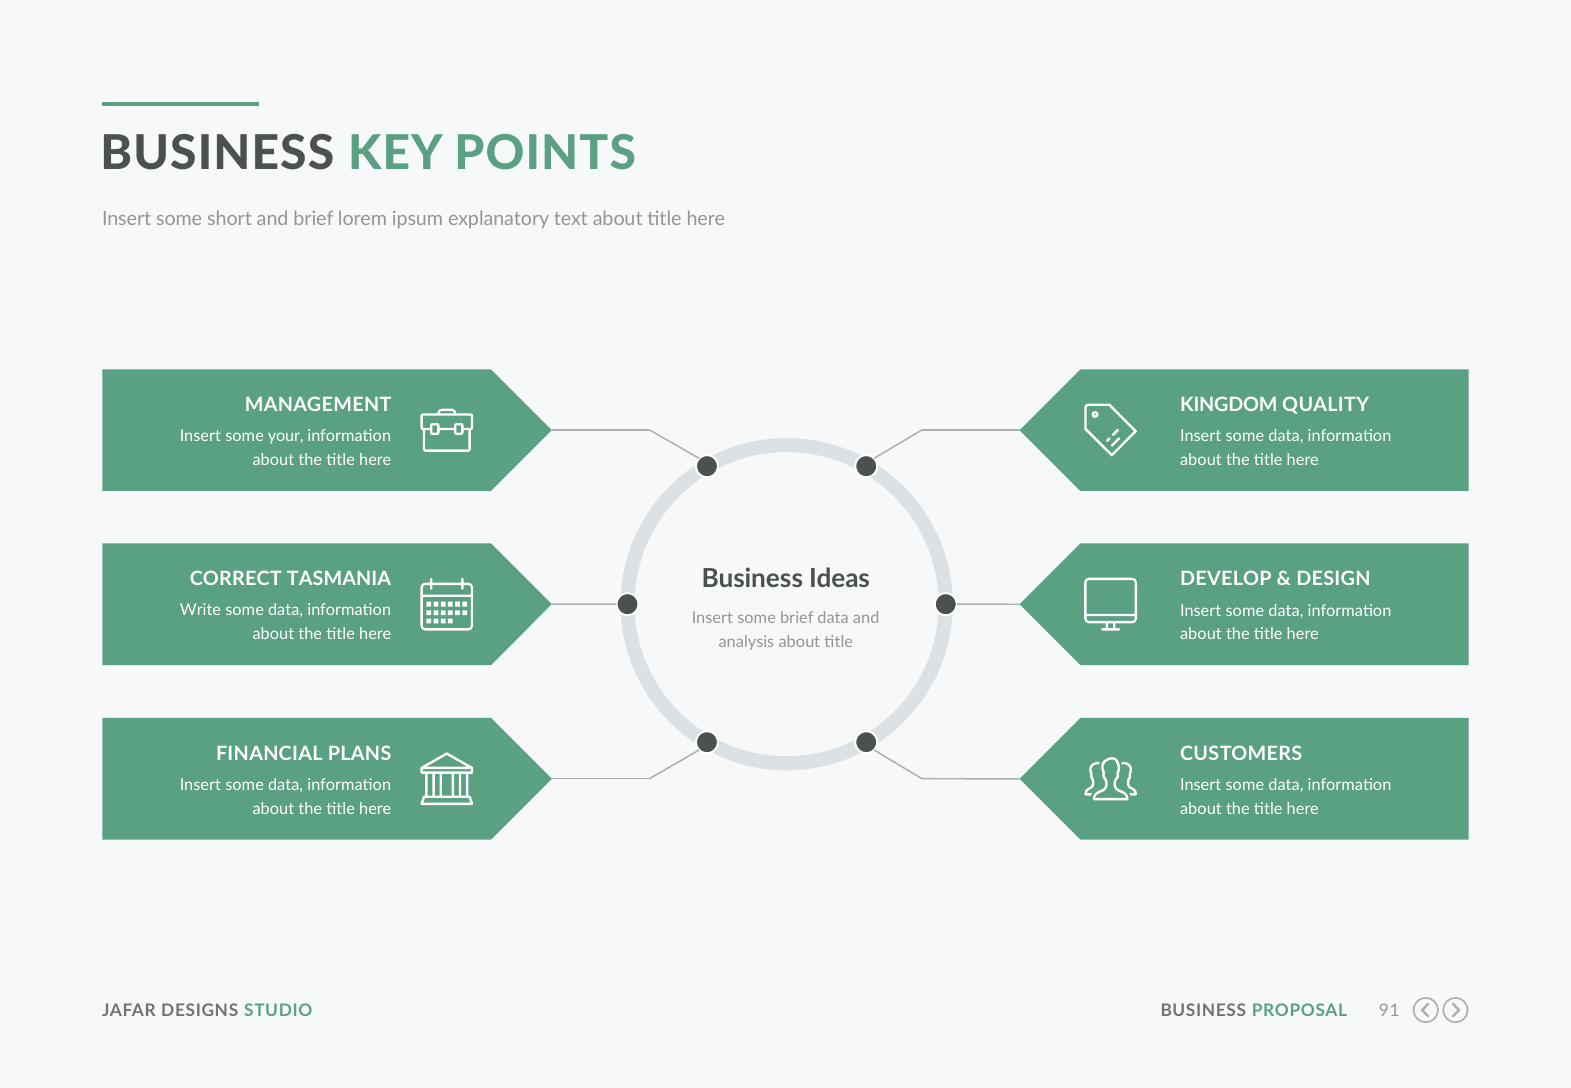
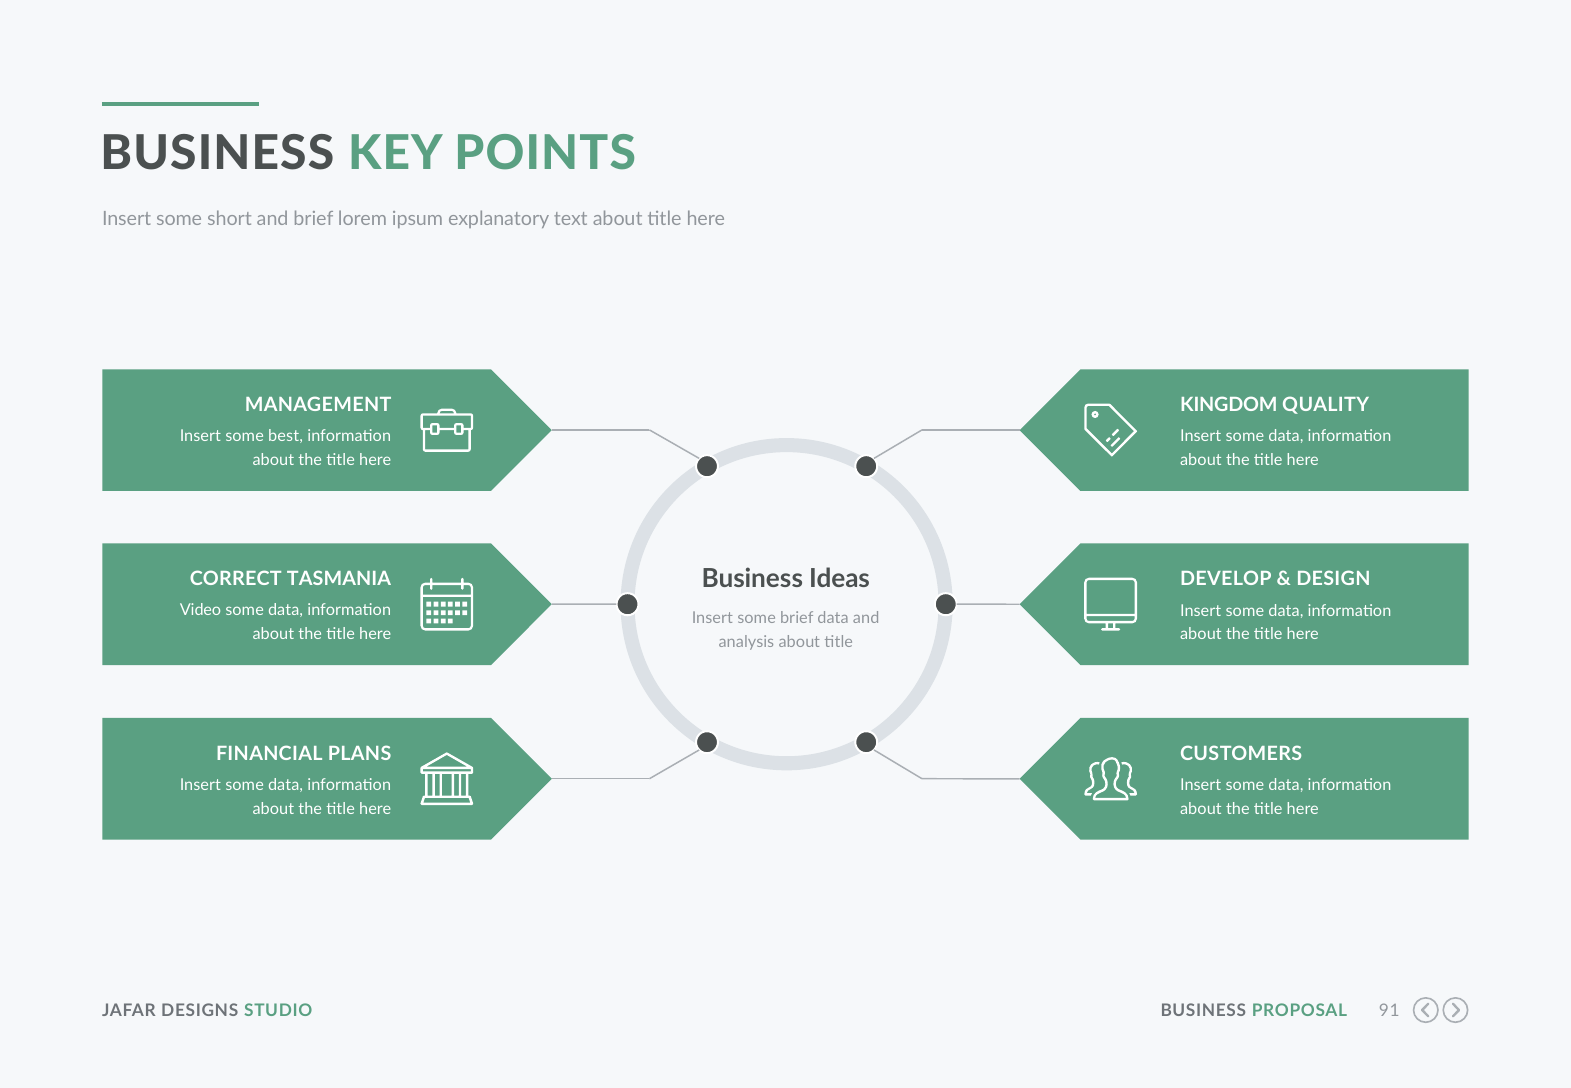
your: your -> best (286, 436)
Write: Write -> Video (201, 610)
